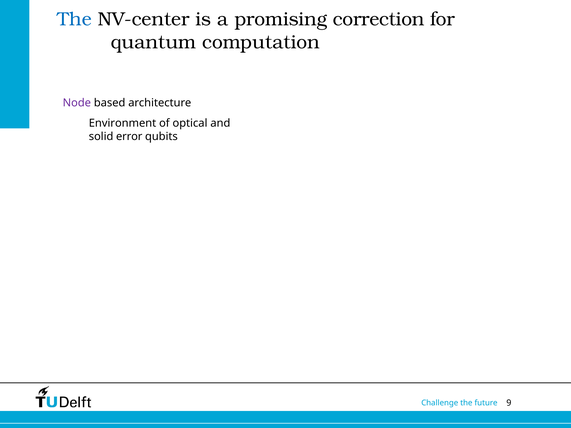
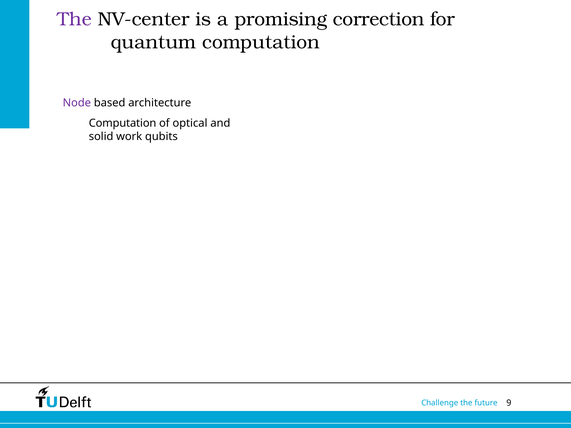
The colour: blue -> purple (74, 19)
Environment: Environment -> Computation (123, 123)
error: error -> work (129, 137)
